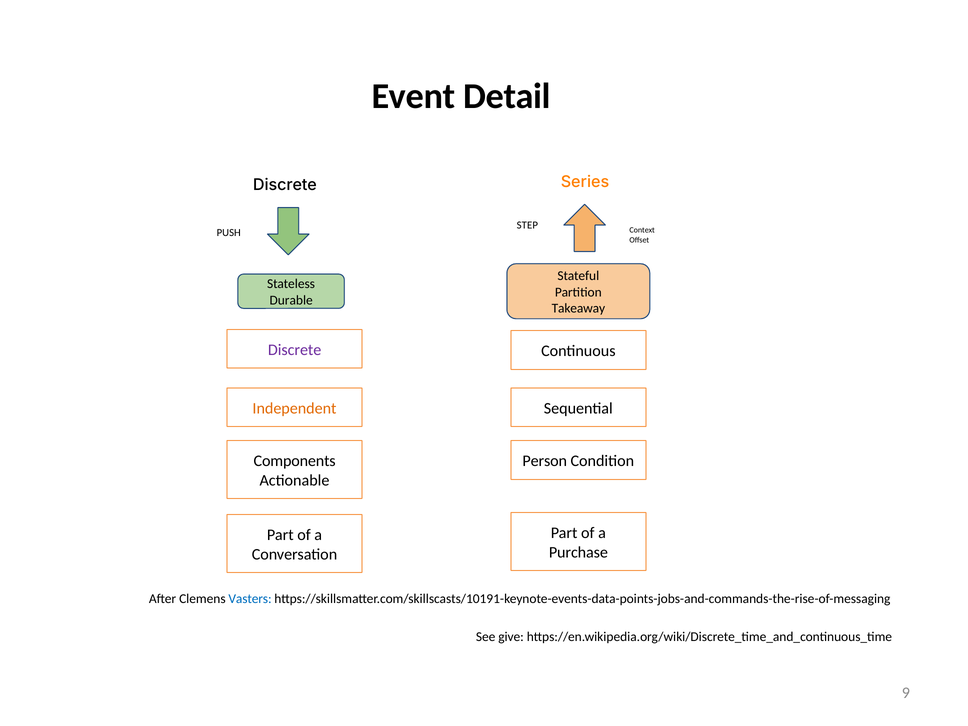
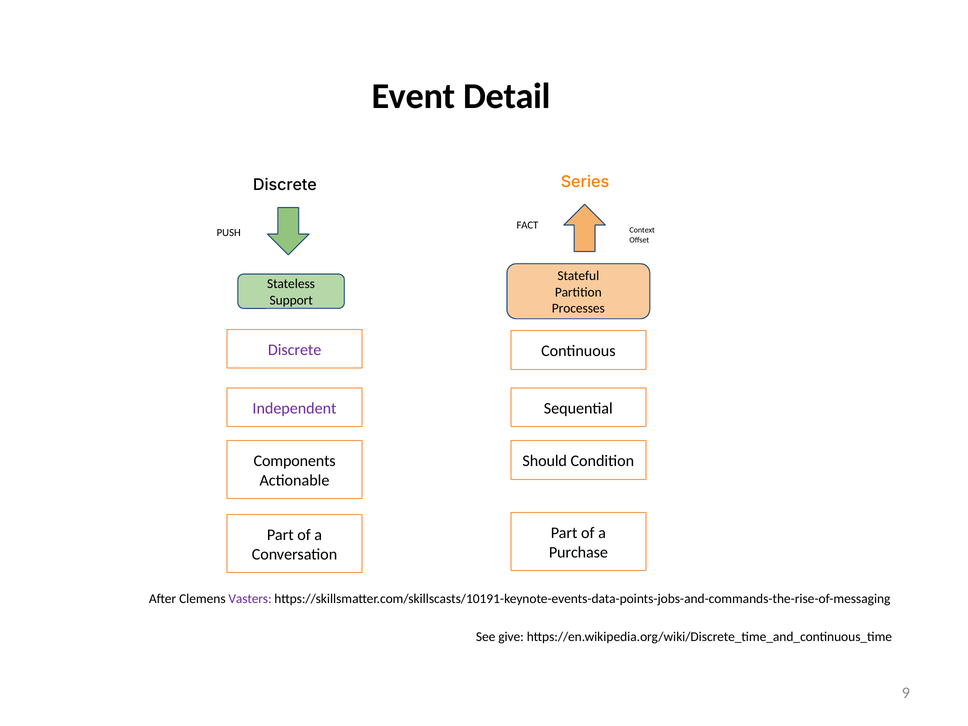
STEP: STEP -> FACT (527, 225)
Durable: Durable -> Support (291, 300)
Takeaway: Takeaway -> Processes (578, 308)
Independent colour: orange -> purple (294, 408)
Person: Person -> Should (545, 461)
Vasters colour: blue -> purple (250, 599)
